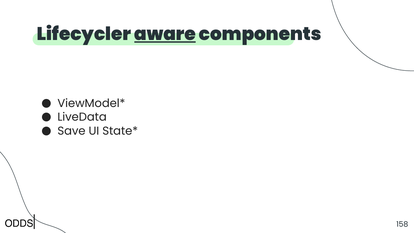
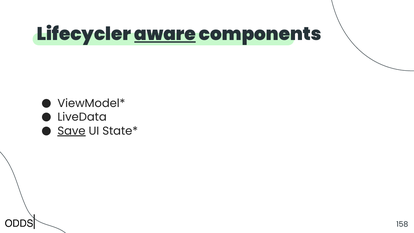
Save underline: none -> present (71, 131)
